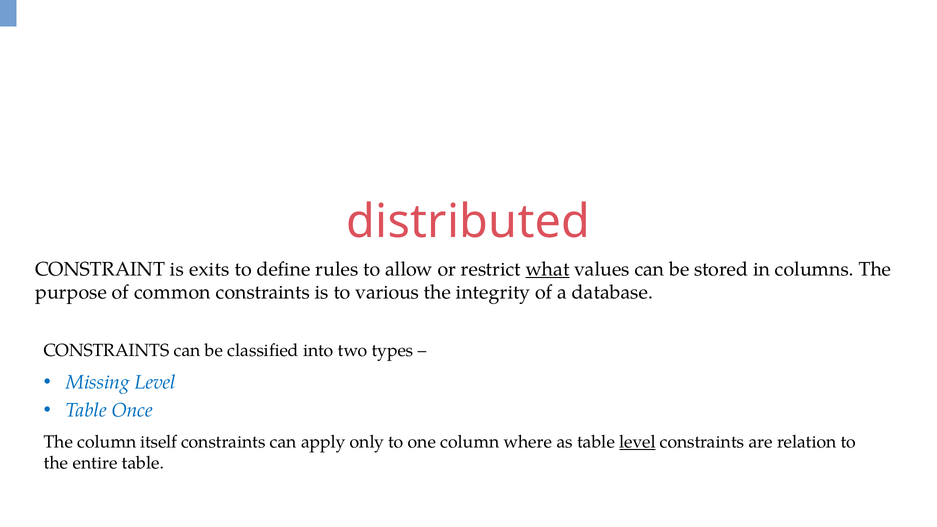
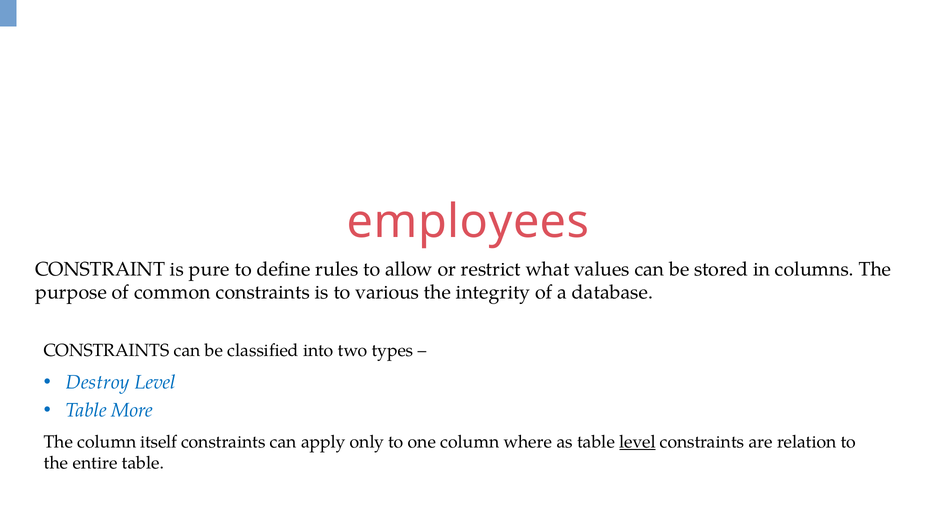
distributed: distributed -> employees (468, 222)
exits: exits -> pure (209, 269)
what underline: present -> none (548, 269)
Missing: Missing -> Destroy (98, 382)
Once: Once -> More (132, 411)
